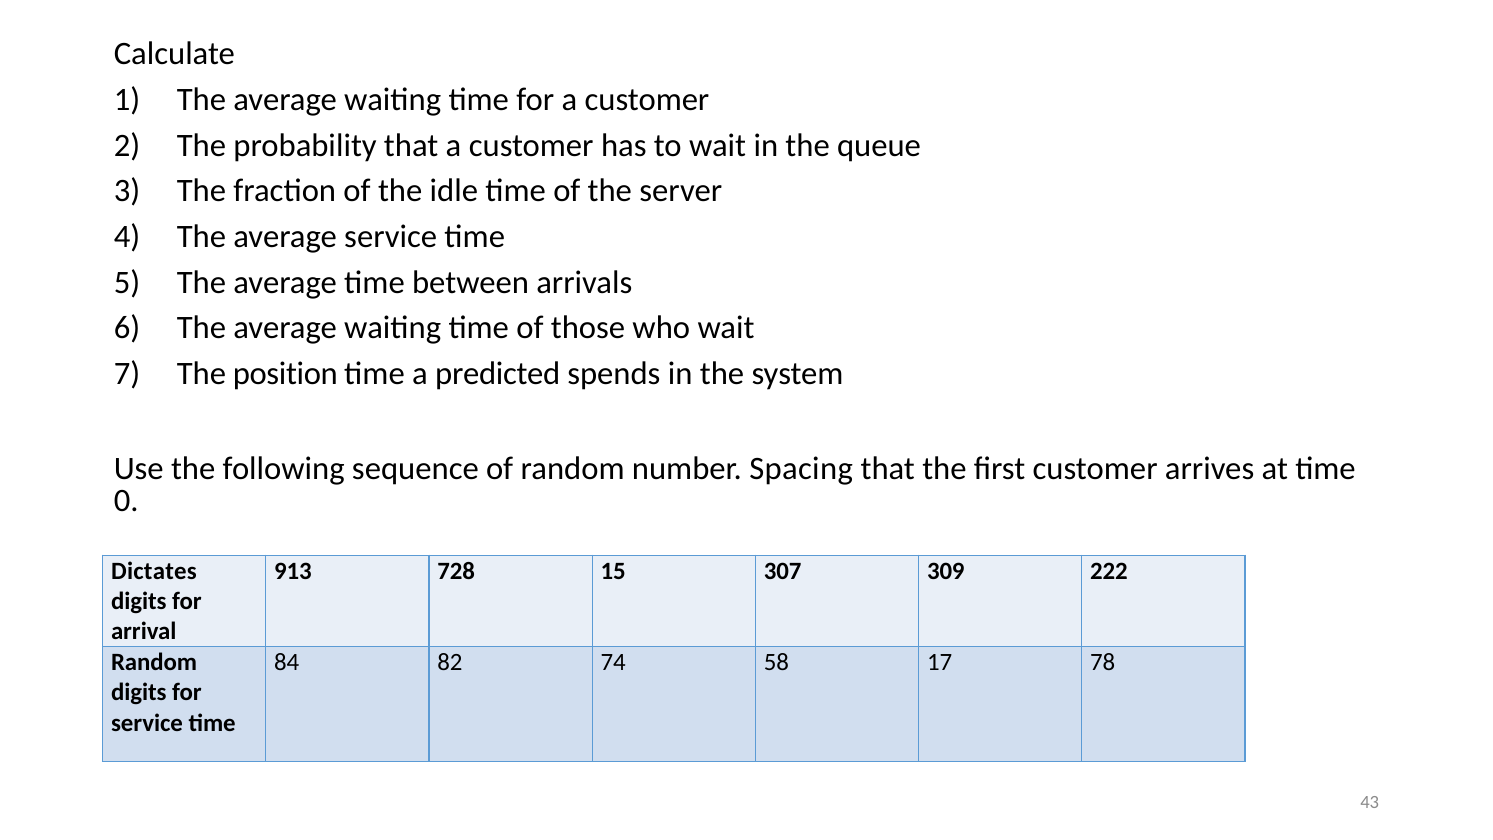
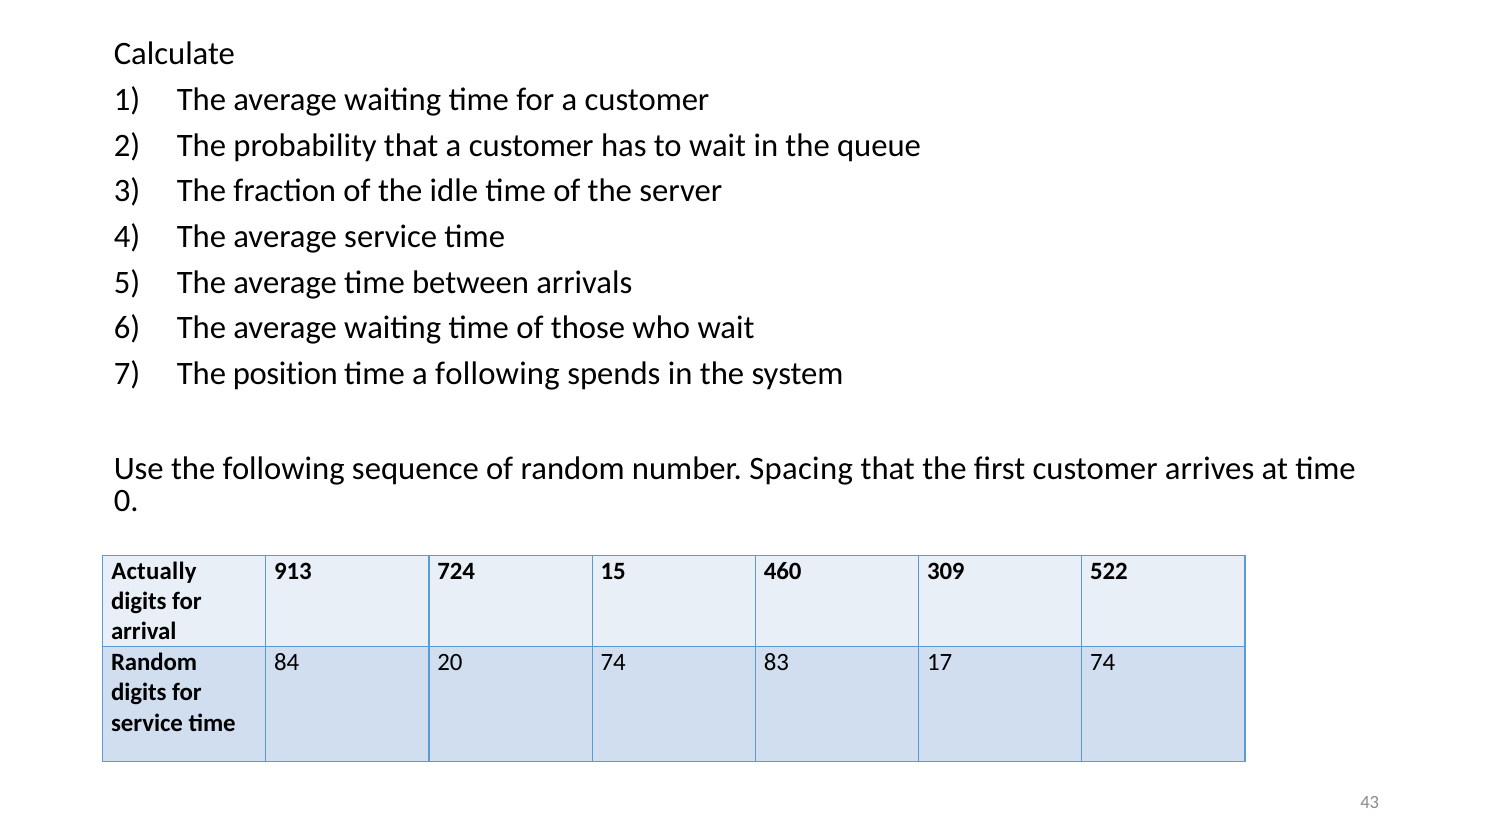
a predicted: predicted -> following (497, 374)
Dictates: Dictates -> Actually (154, 571)
728: 728 -> 724 (456, 571)
307: 307 -> 460 (783, 571)
222: 222 -> 522 (1109, 571)
82: 82 -> 20 (450, 662)
58: 58 -> 83 (776, 662)
17 78: 78 -> 74 (1103, 662)
